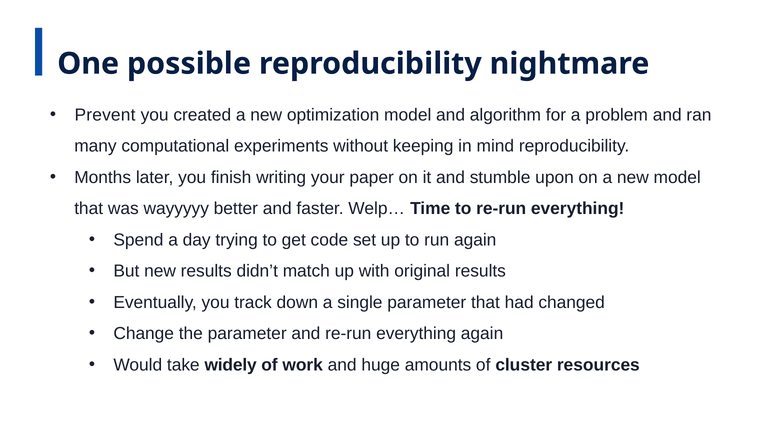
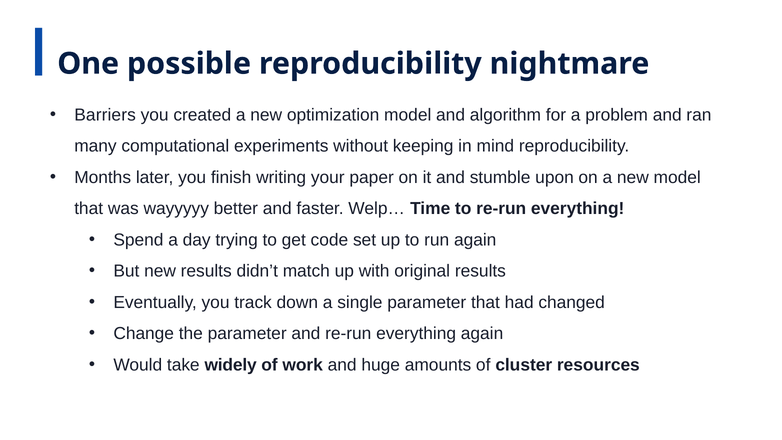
Prevent: Prevent -> Barriers (105, 115)
